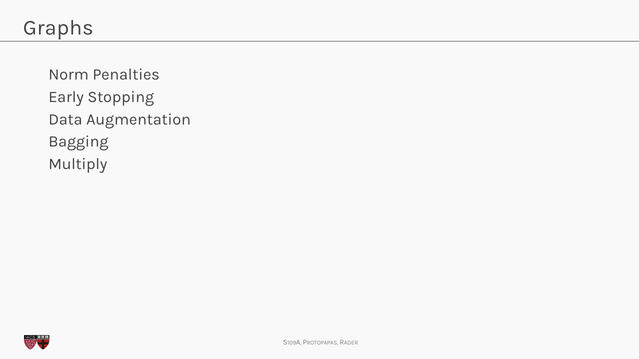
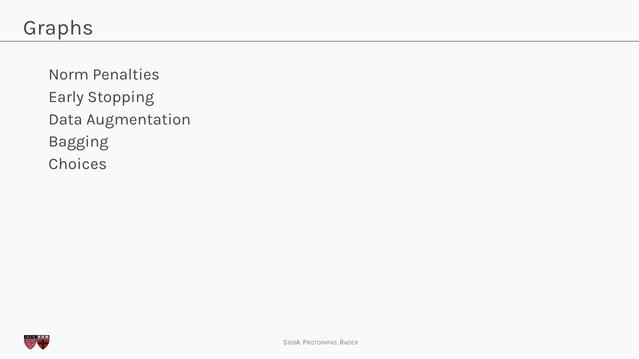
Multiply: Multiply -> Choices (78, 164)
